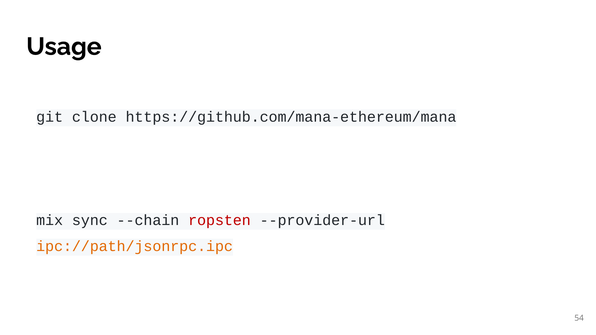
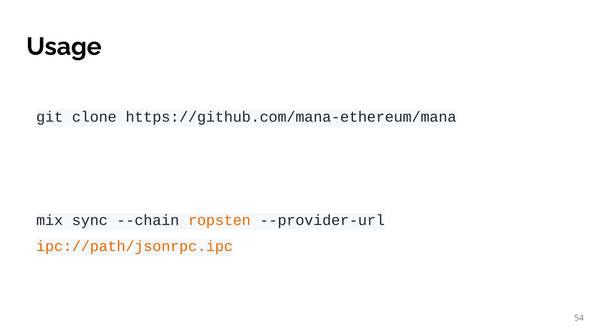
ropsten colour: red -> orange (219, 221)
